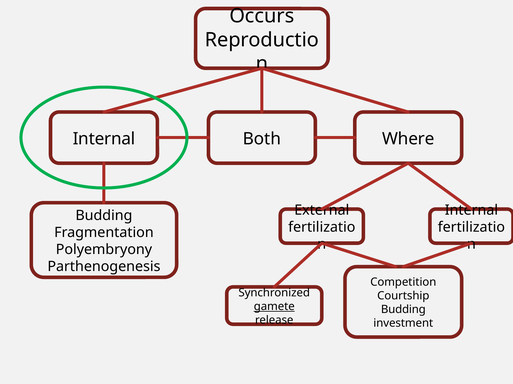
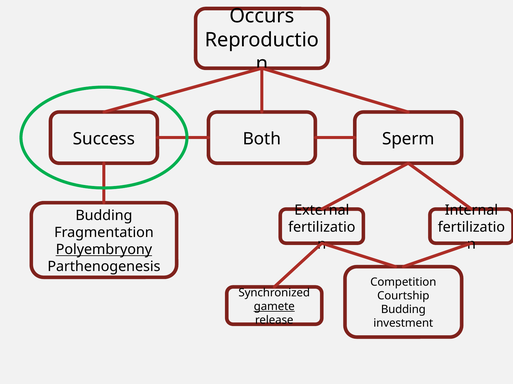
Internal: Internal -> Success (104, 139)
Where: Where -> Sperm (408, 139)
Polyembryony underline: none -> present (104, 250)
